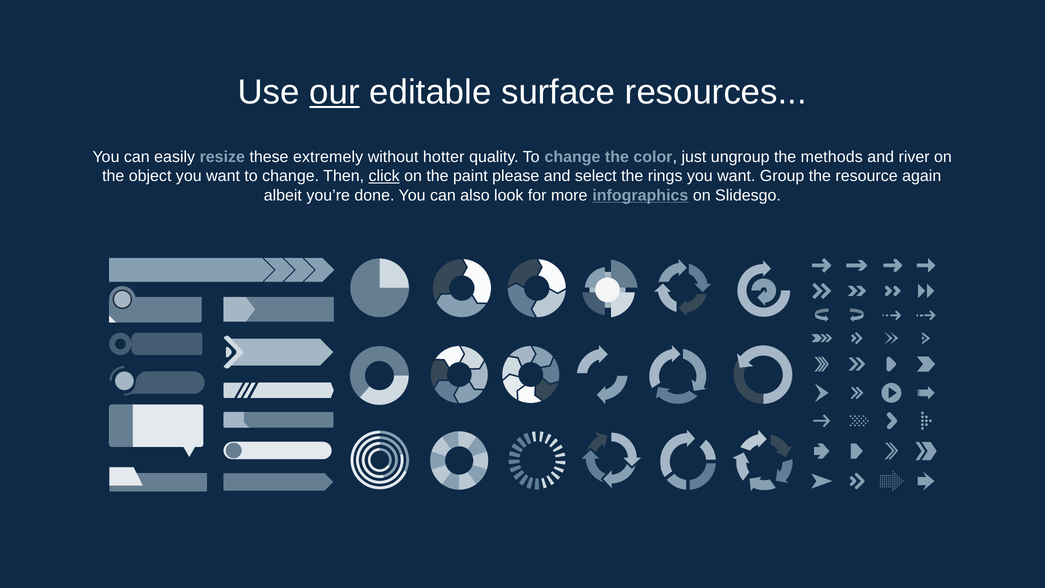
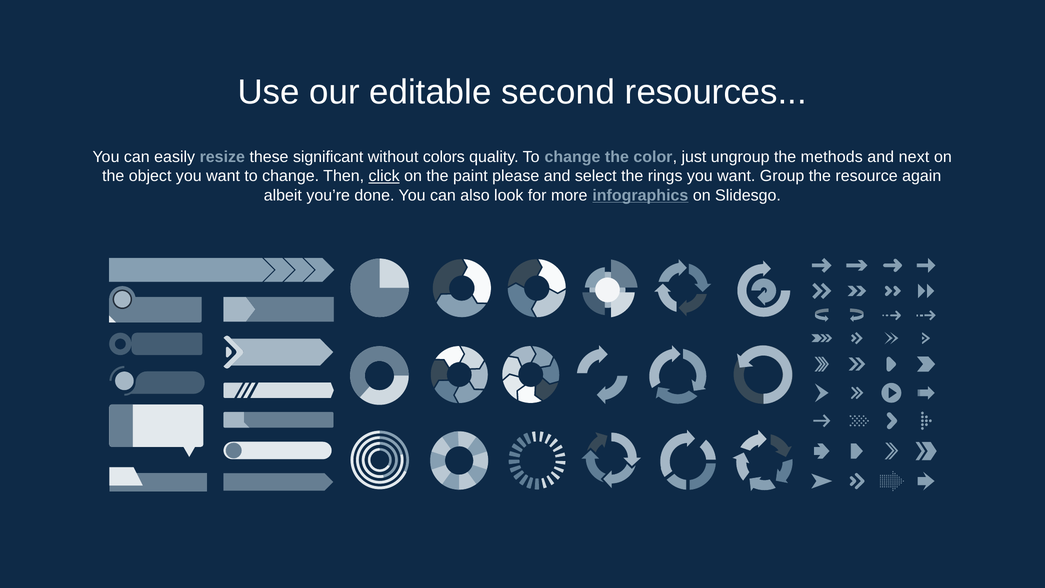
our underline: present -> none (335, 92)
surface: surface -> second (558, 92)
extremely: extremely -> significant (328, 157)
hotter: hotter -> colors (444, 157)
river: river -> next (914, 157)
